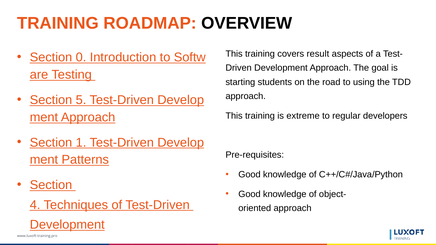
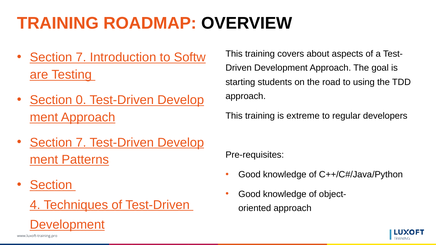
result: result -> about (318, 54)
0: 0 -> 7 (81, 58)
5: 5 -> 0 (81, 100)
1: 1 -> 7 (81, 143)
